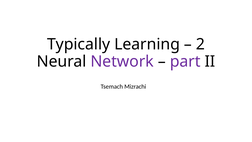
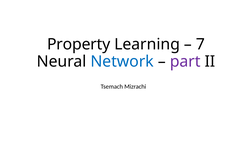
Typically: Typically -> Property (79, 44)
2: 2 -> 7 (200, 44)
Network colour: purple -> blue (122, 61)
